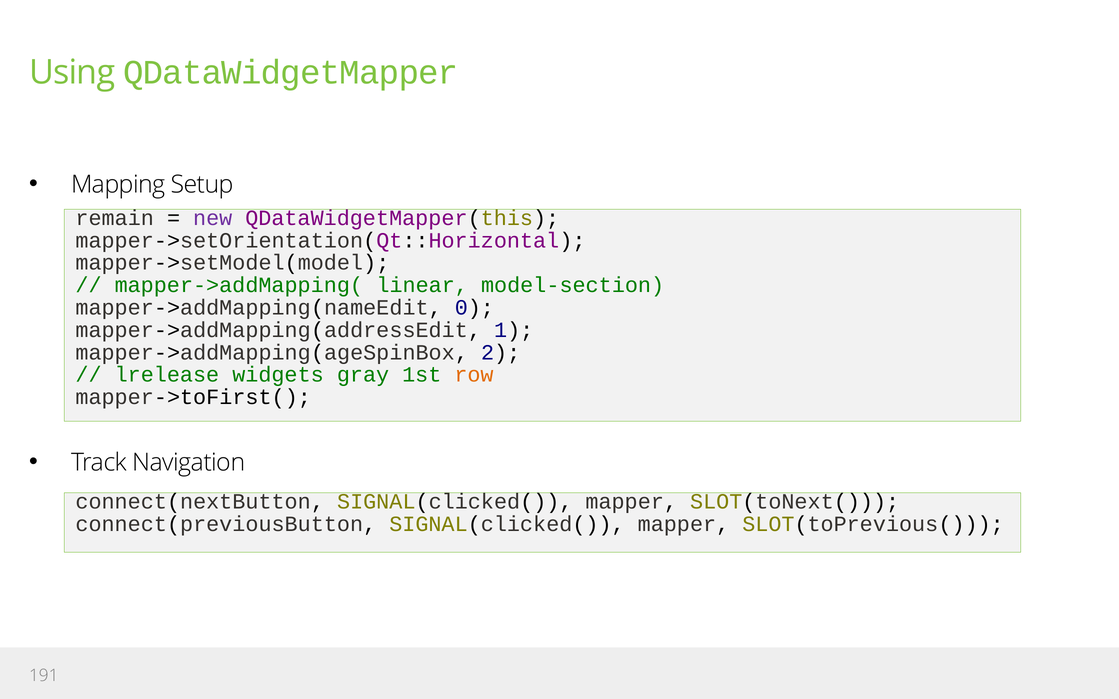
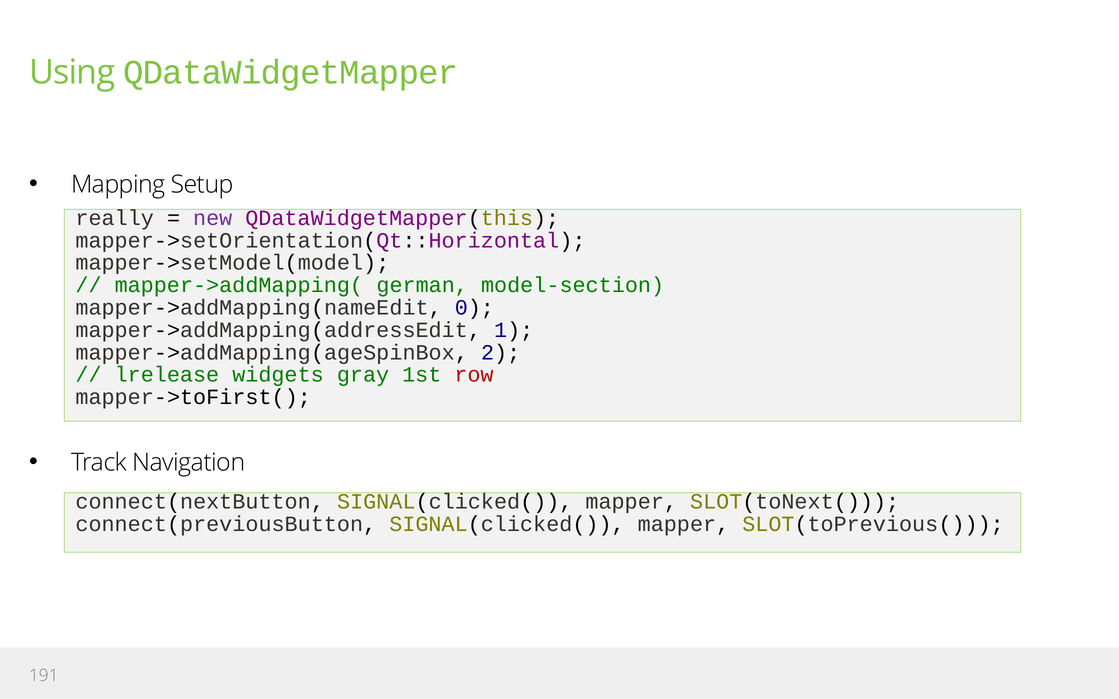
remain: remain -> really (115, 218)
linear: linear -> german (422, 285)
row colour: orange -> red (474, 375)
